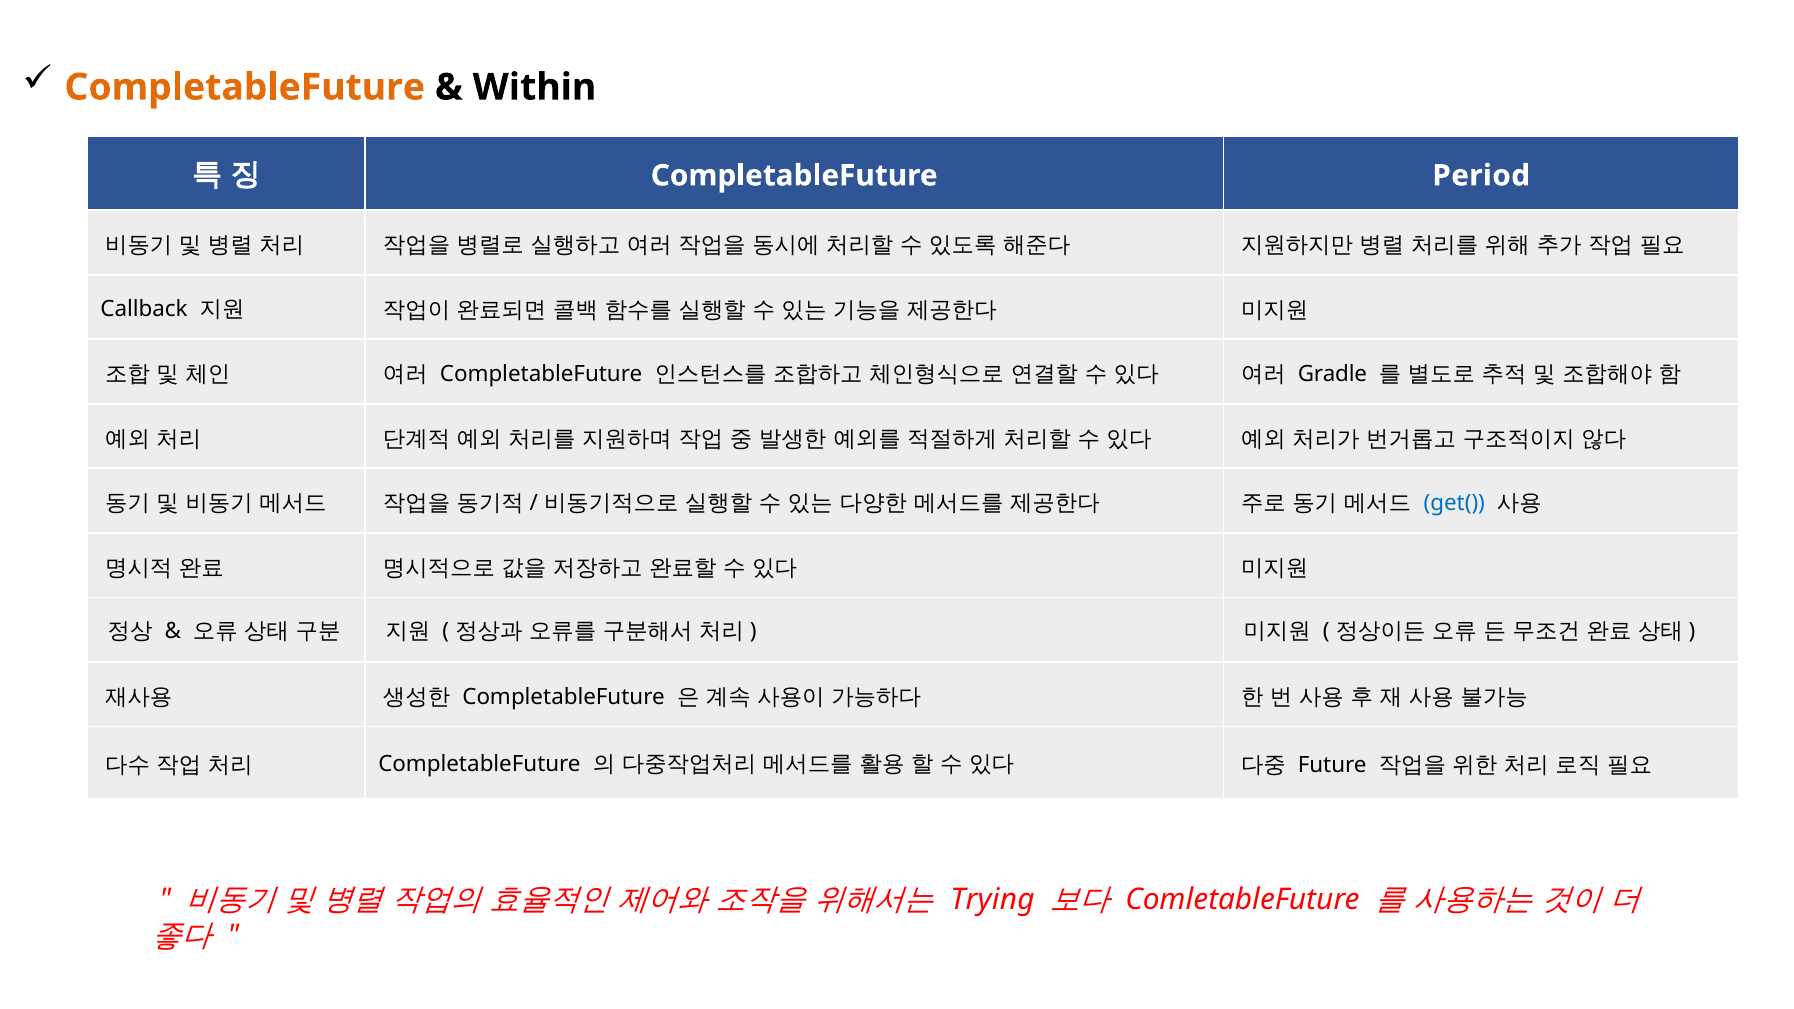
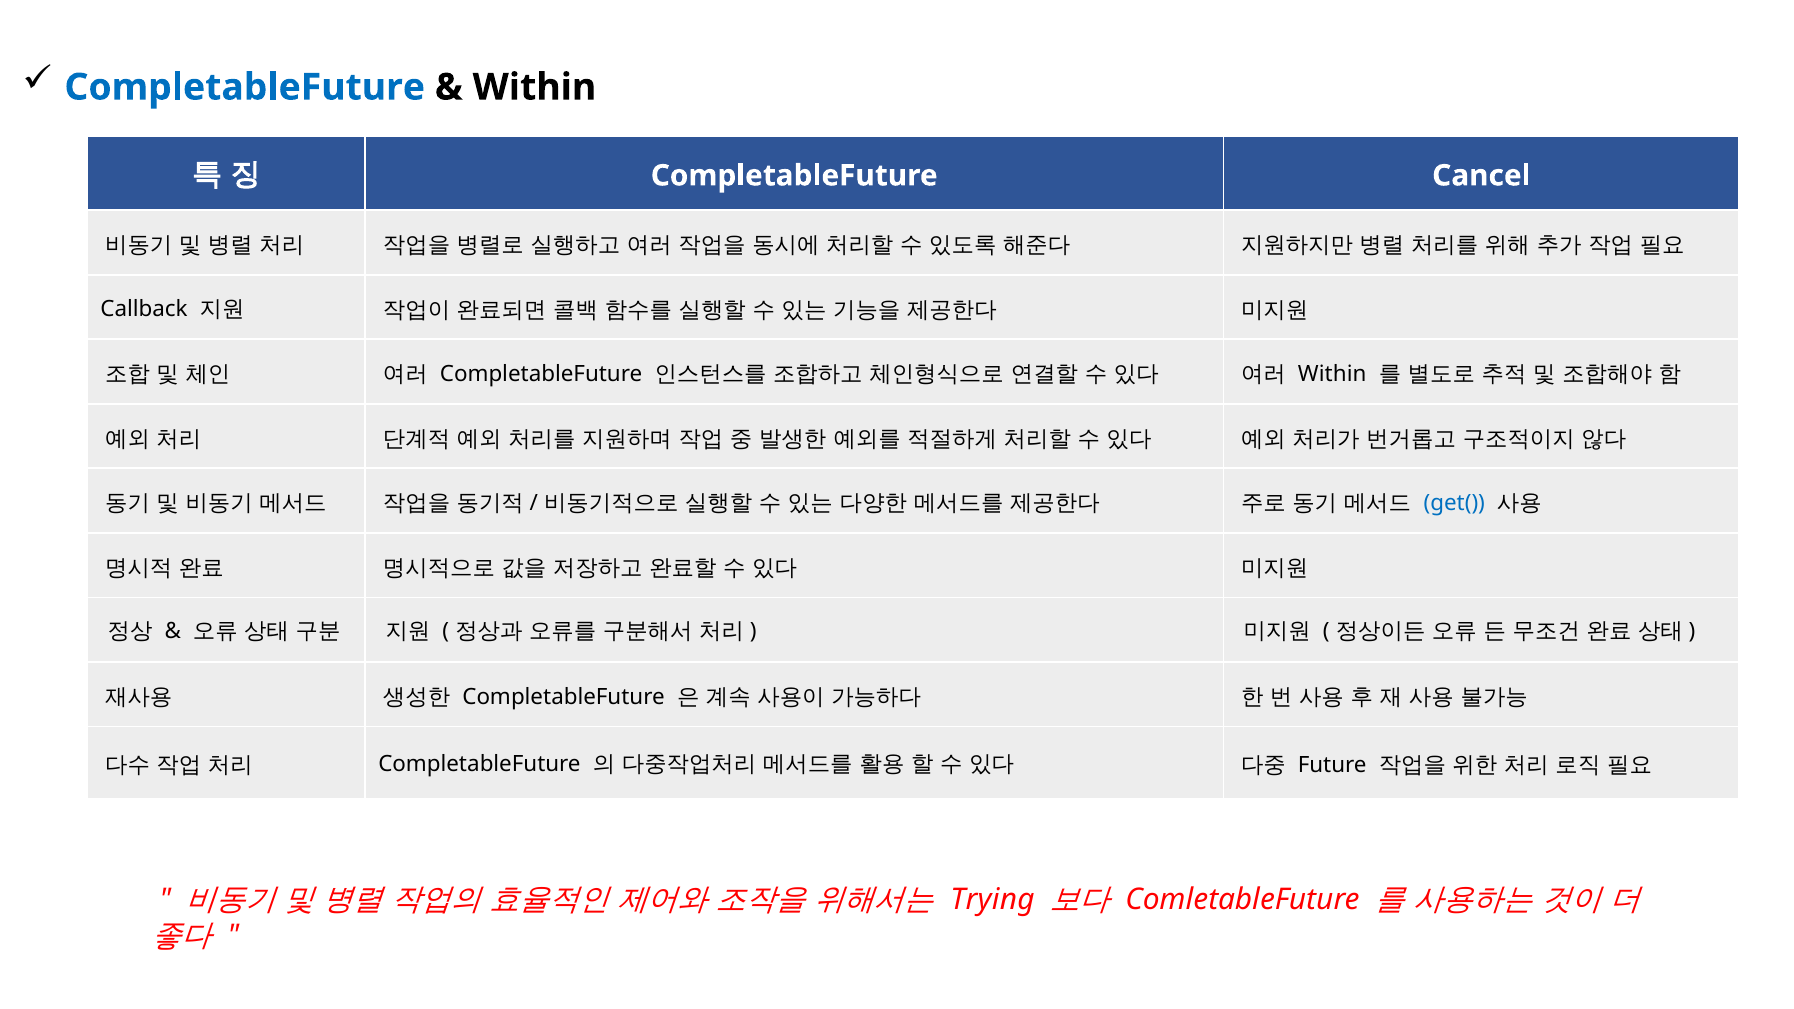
CompletableFuture colour: orange -> blue (245, 87)
Period: Period -> Cancel (1481, 176)
Gradle: Gradle -> Within (1332, 374)
